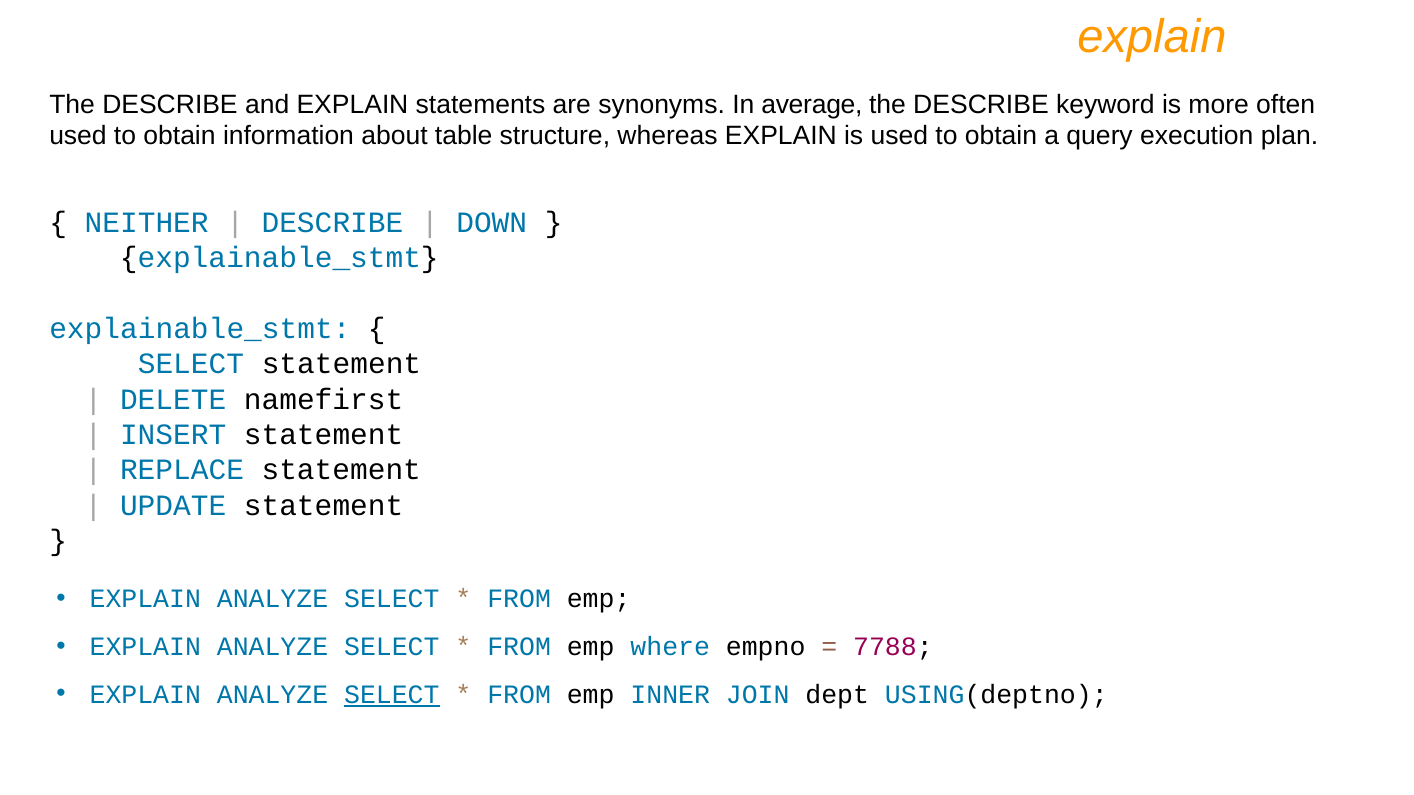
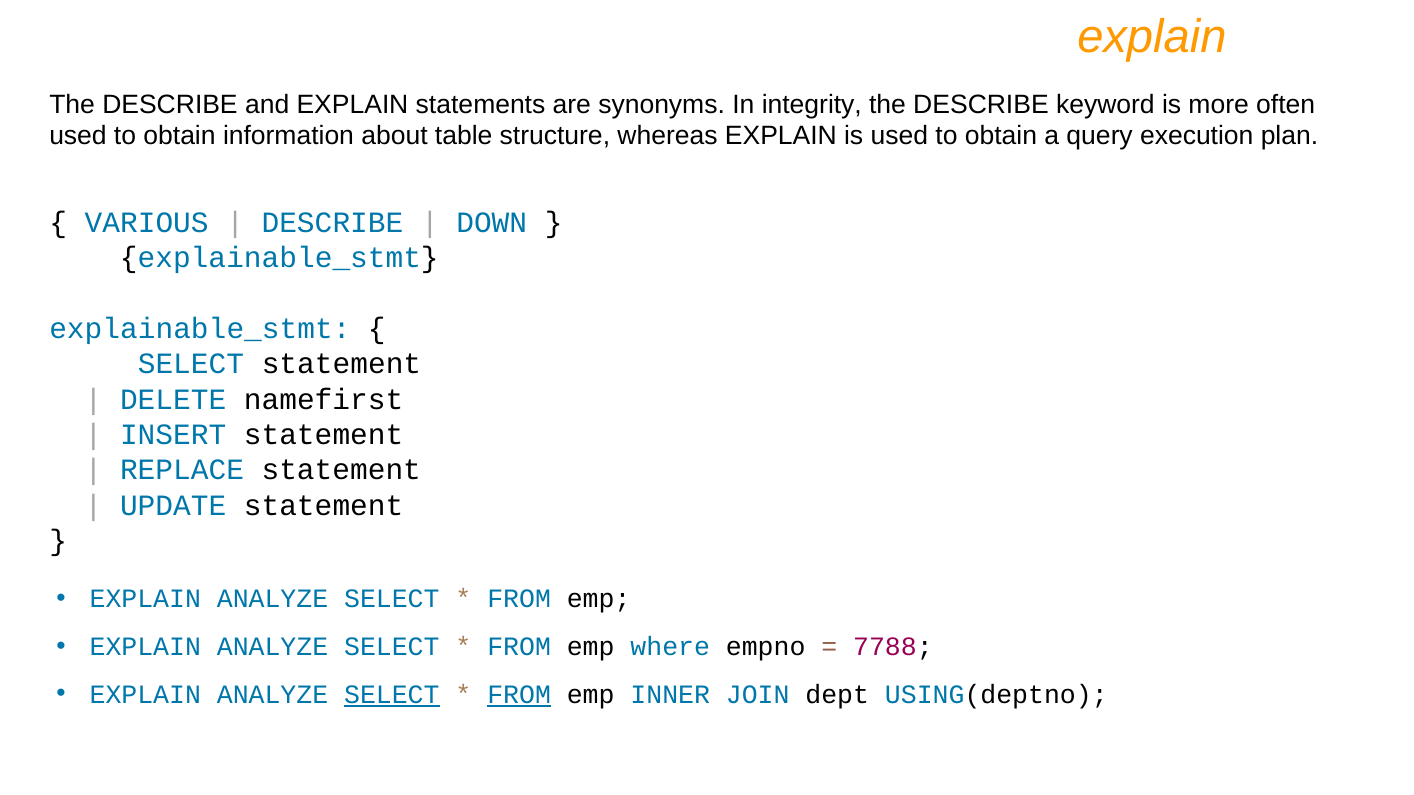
average: average -> integrity (812, 104)
NEITHER: NEITHER -> VARIOUS (147, 223)
FROM underline: none -> present (519, 695)
